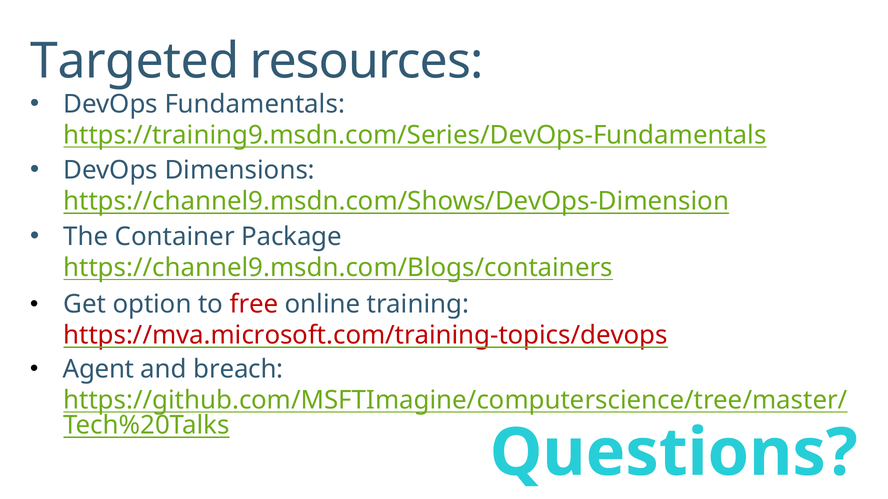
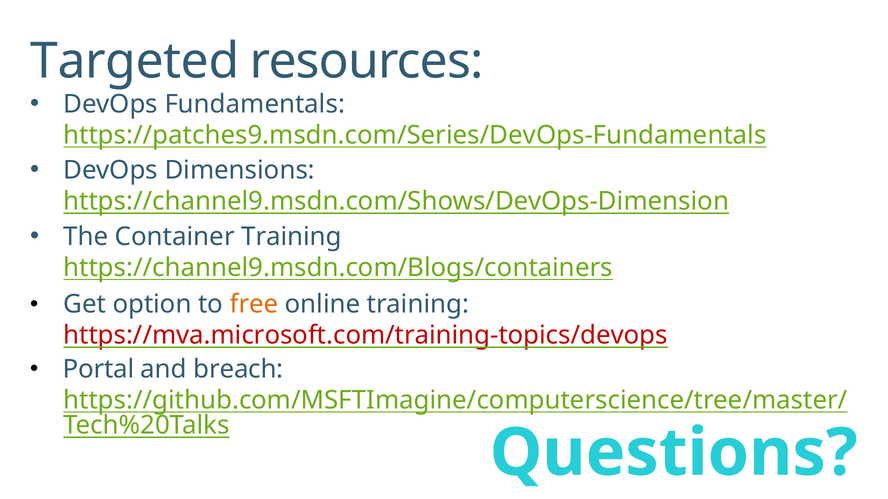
https://training9.msdn.com/Series/DevOps-Fundamentals: https://training9.msdn.com/Series/DevOps-Fundamentals -> https://patches9.msdn.com/Series/DevOps-Fundamentals (415, 135)
Container Package: Package -> Training (292, 237)
free colour: red -> orange (254, 305)
Agent: Agent -> Portal (99, 370)
